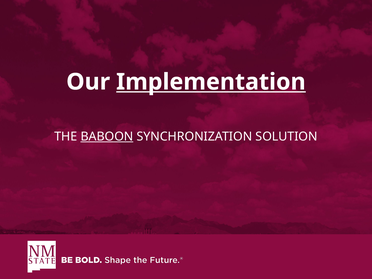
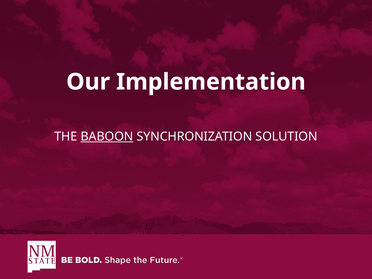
Implementation underline: present -> none (211, 82)
